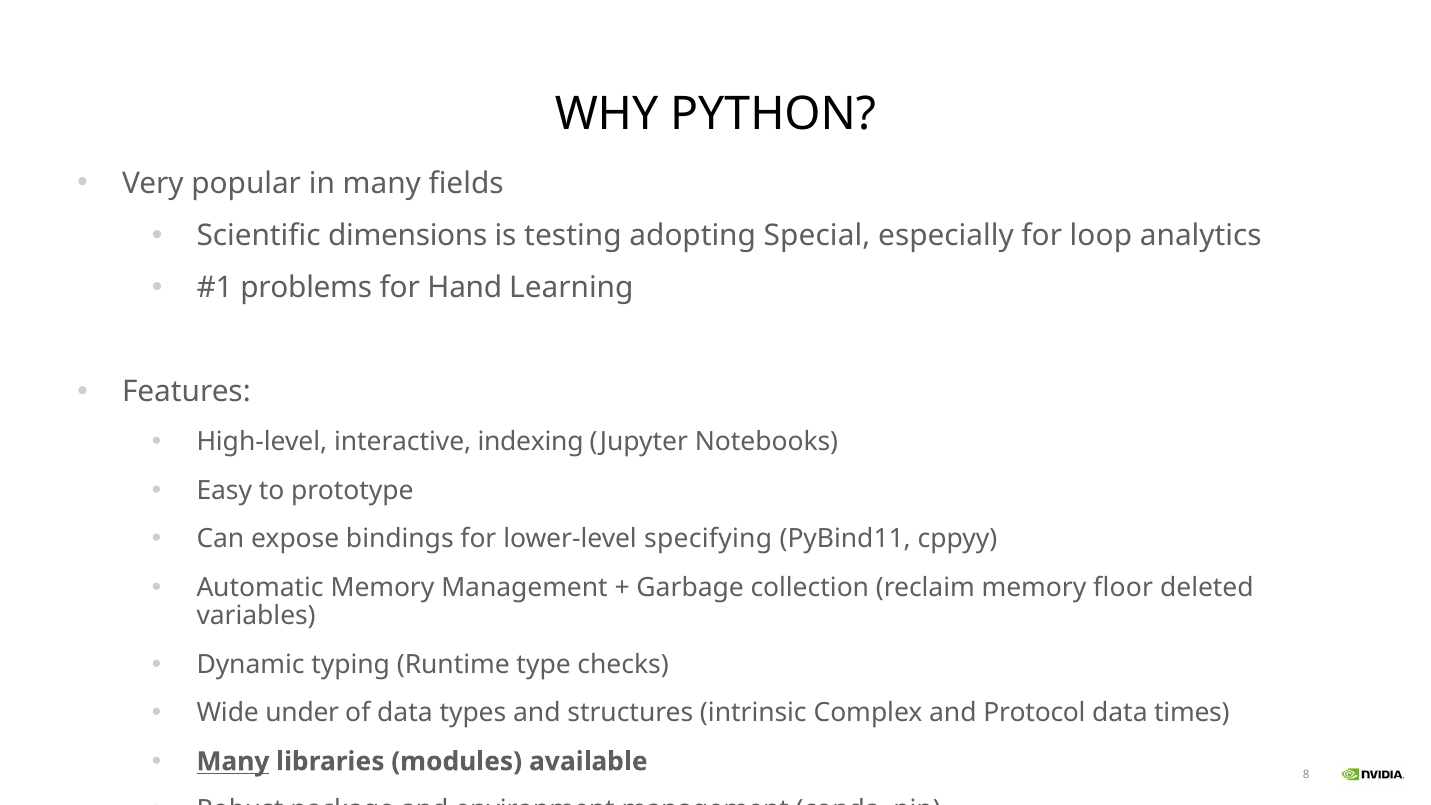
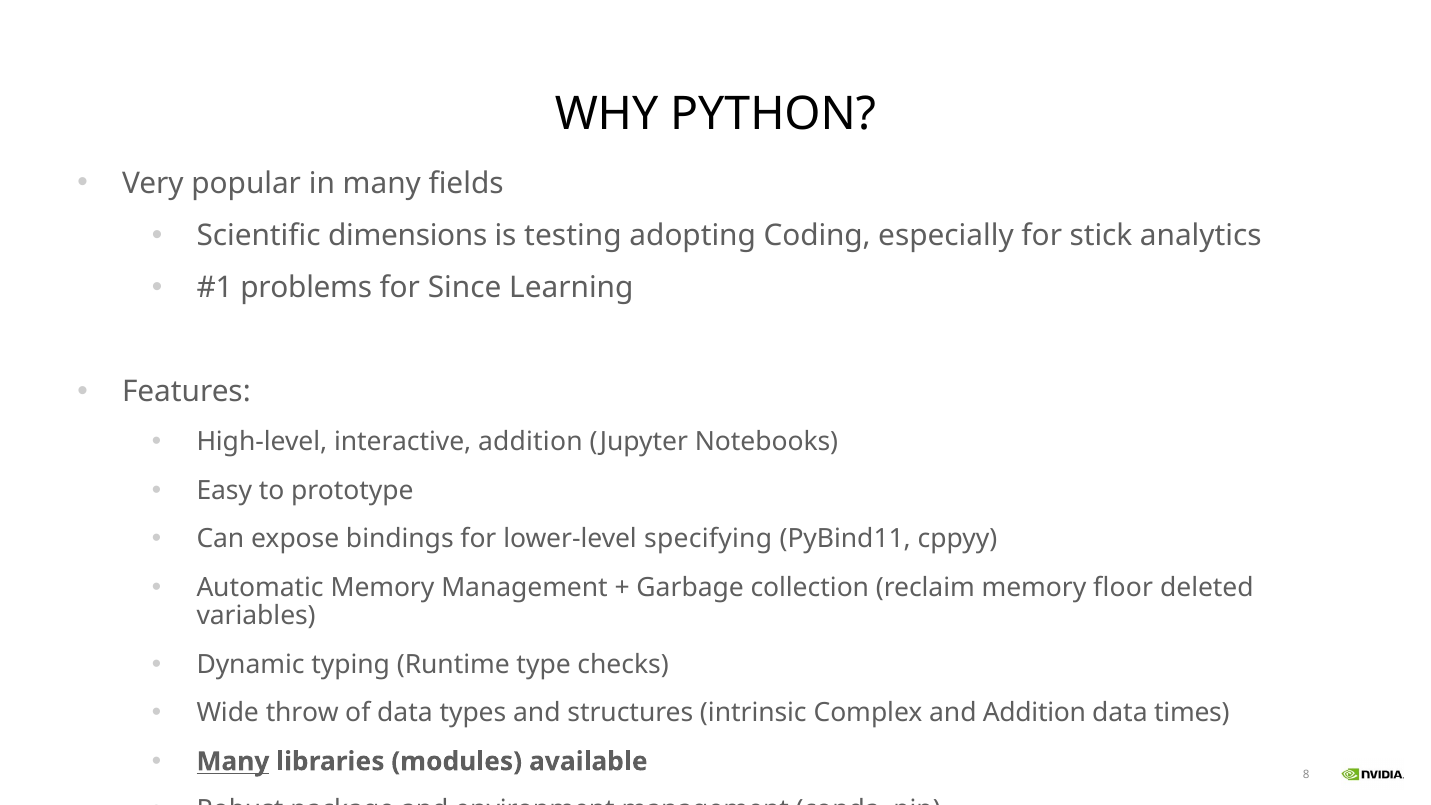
Special: Special -> Coding (817, 235)
loop: loop -> stick (1101, 235)
Hand: Hand -> Since (465, 287)
interactive indexing: indexing -> addition (530, 442)
under: under -> throw (302, 713)
and Protocol: Protocol -> Addition (1034, 713)
